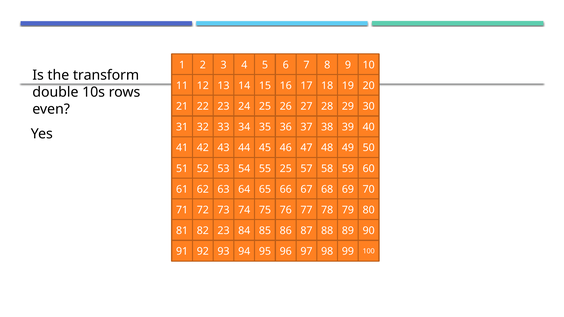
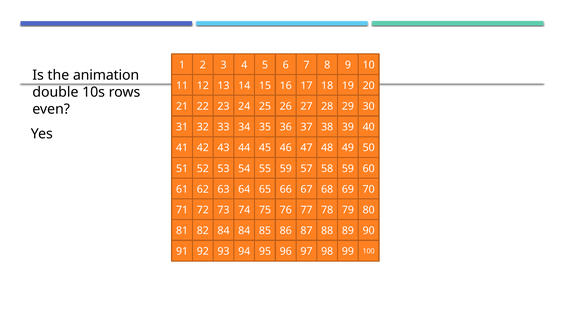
transform: transform -> animation (106, 75)
55 25: 25 -> 59 (286, 169)
82 23: 23 -> 84 (224, 231)
